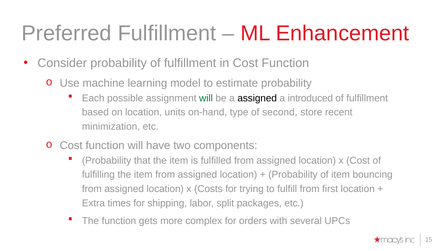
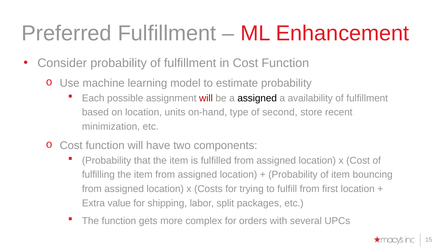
will colour: green -> red (206, 98)
introduced: introduced -> availability (310, 98)
times: times -> value (119, 203)
